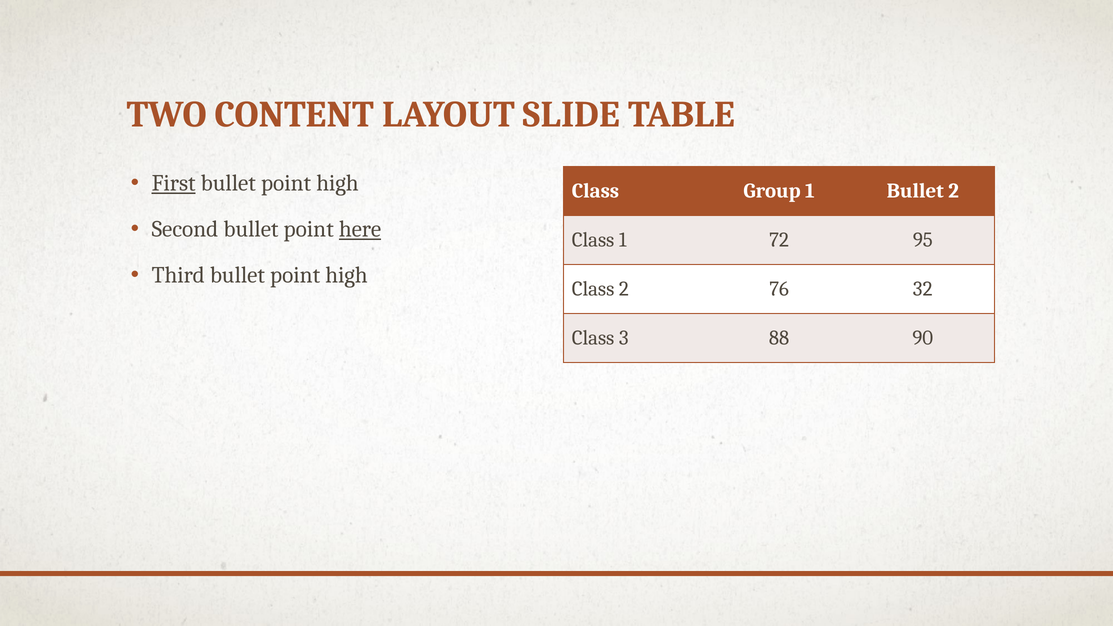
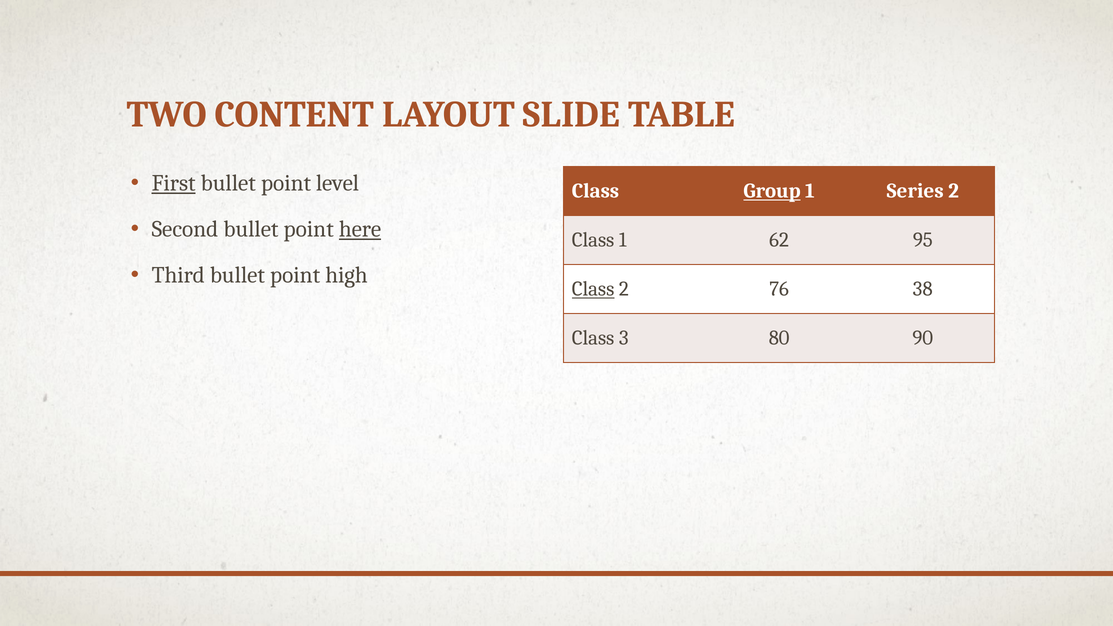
high: high -> level (337, 183)
Group underline: none -> present (772, 191)
1 Bullet: Bullet -> Series (915, 191)
72: 72 -> 62 (779, 240)
Class underline: none -> present (593, 289)
32: 32 -> 38 (923, 289)
88: 88 -> 80 (779, 338)
